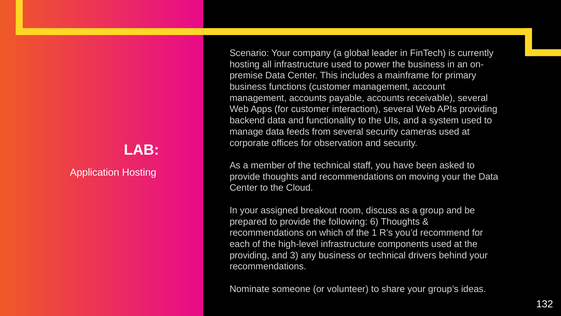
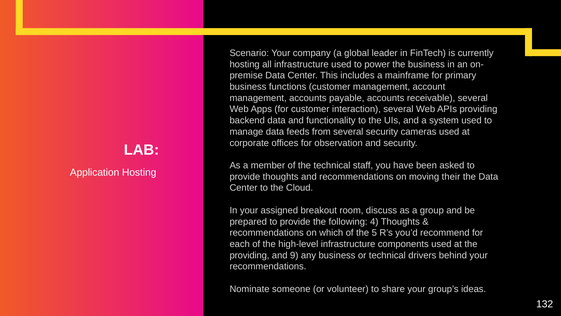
moving your: your -> their (451, 176)
6: 6 -> 4 (374, 221)
1: 1 -> 5 (374, 233)
3: 3 -> 9 (294, 255)
